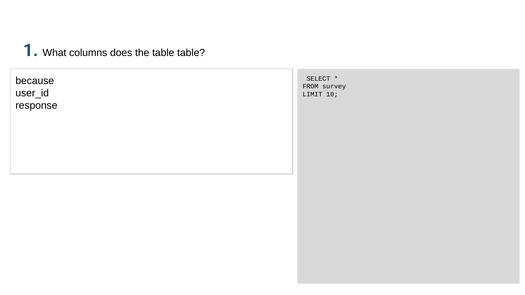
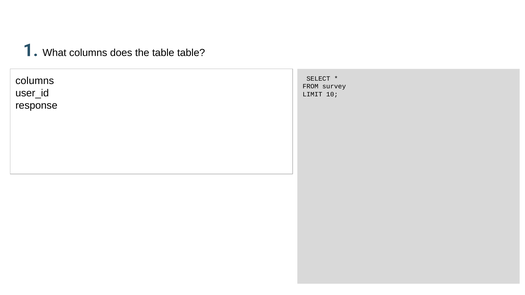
because: because -> columns (35, 81)
